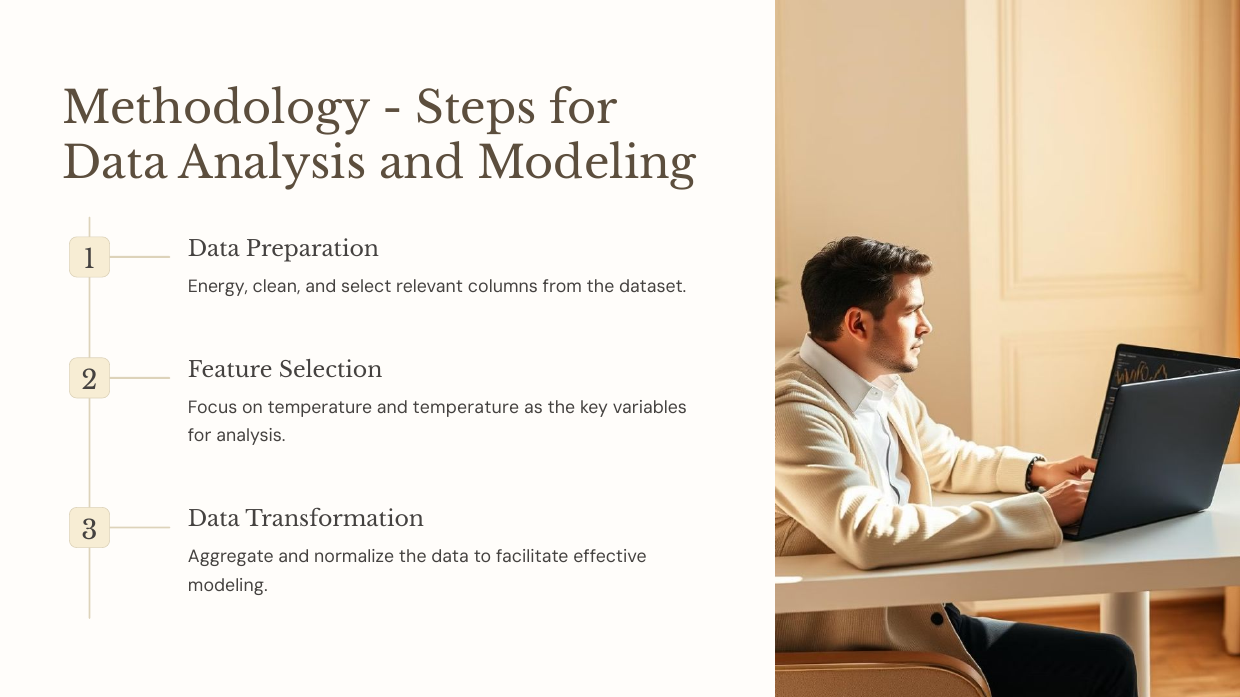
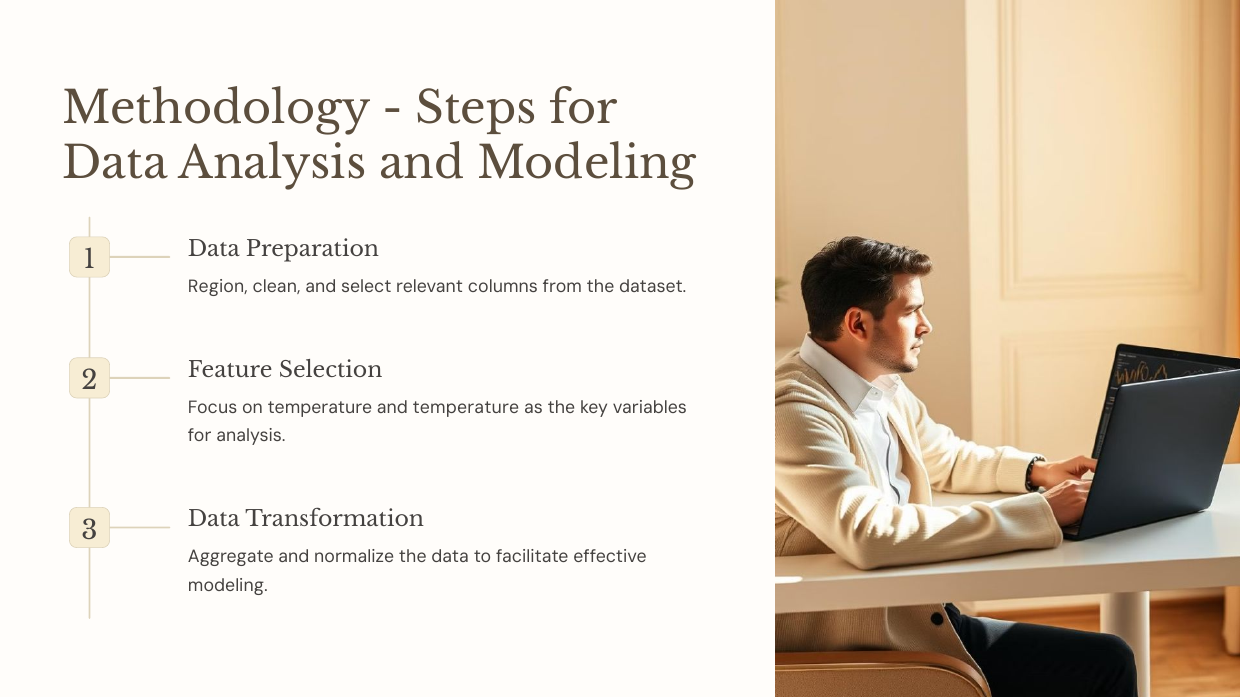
Energy: Energy -> Region (218, 287)
